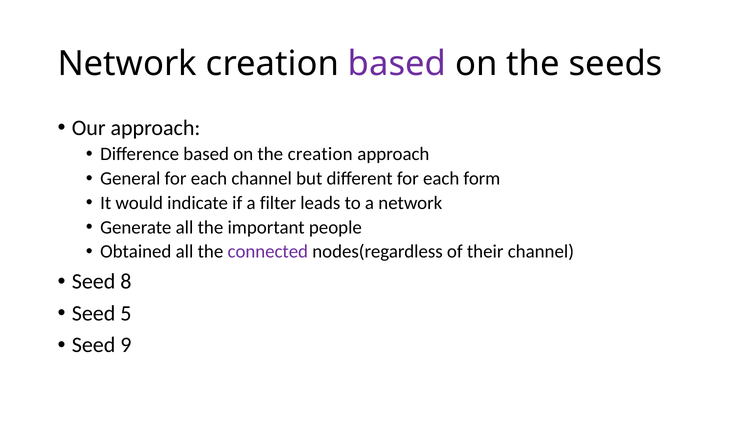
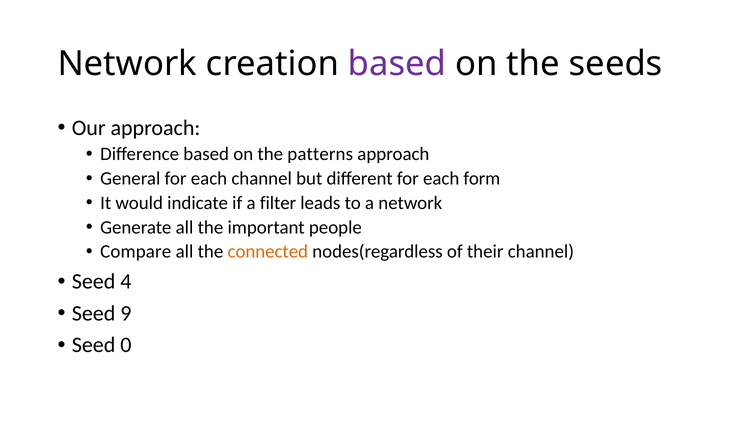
the creation: creation -> patterns (320, 154)
Obtained: Obtained -> Compare (136, 251)
connected colour: purple -> orange (268, 251)
8: 8 -> 4 (126, 281)
5: 5 -> 9 (126, 313)
9: 9 -> 0 (126, 345)
